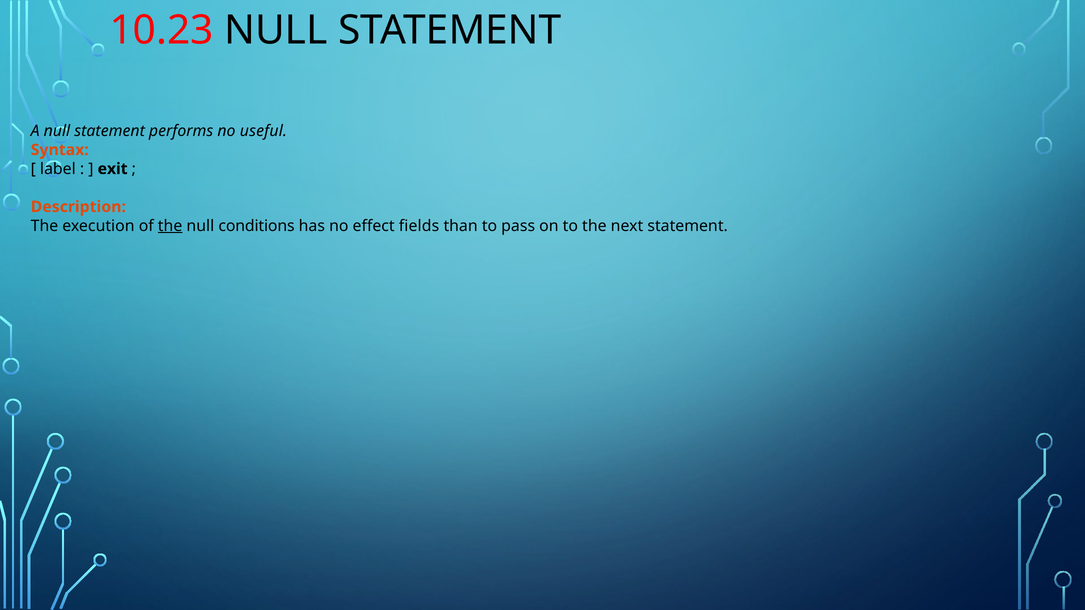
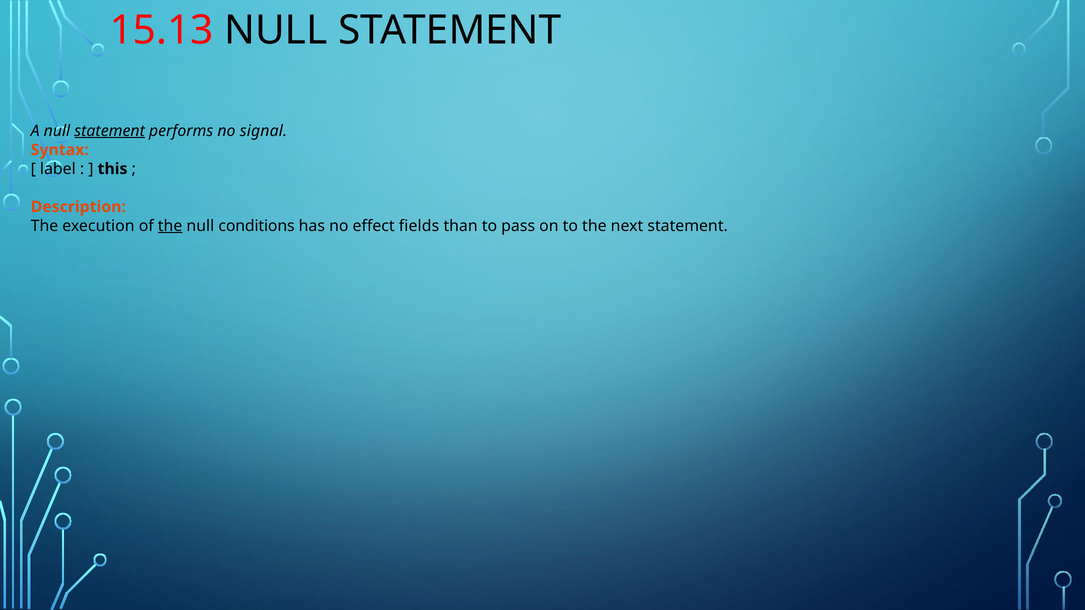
10.23: 10.23 -> 15.13 (162, 30)
statement underline: none -> present (110, 131)
useful: useful -> signal (263, 131)
exit: exit -> this (113, 169)
